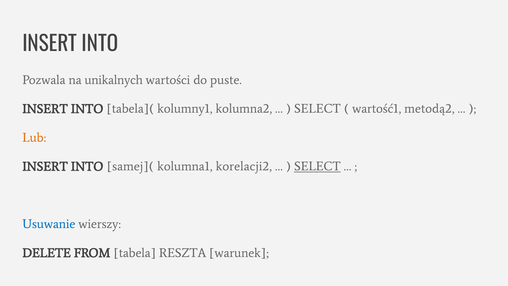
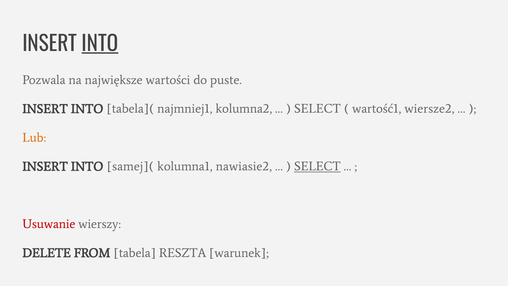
INTO underline: none -> present (100, 44)
unikalnych: unikalnych -> największe (114, 80)
kolumny1: kolumny1 -> najmniej1 (185, 109)
metodą2: metodą2 -> wiersze2 (429, 109)
korelacji2: korelacji2 -> nawiasie2 (244, 166)
Usuwanie colour: blue -> red (49, 224)
